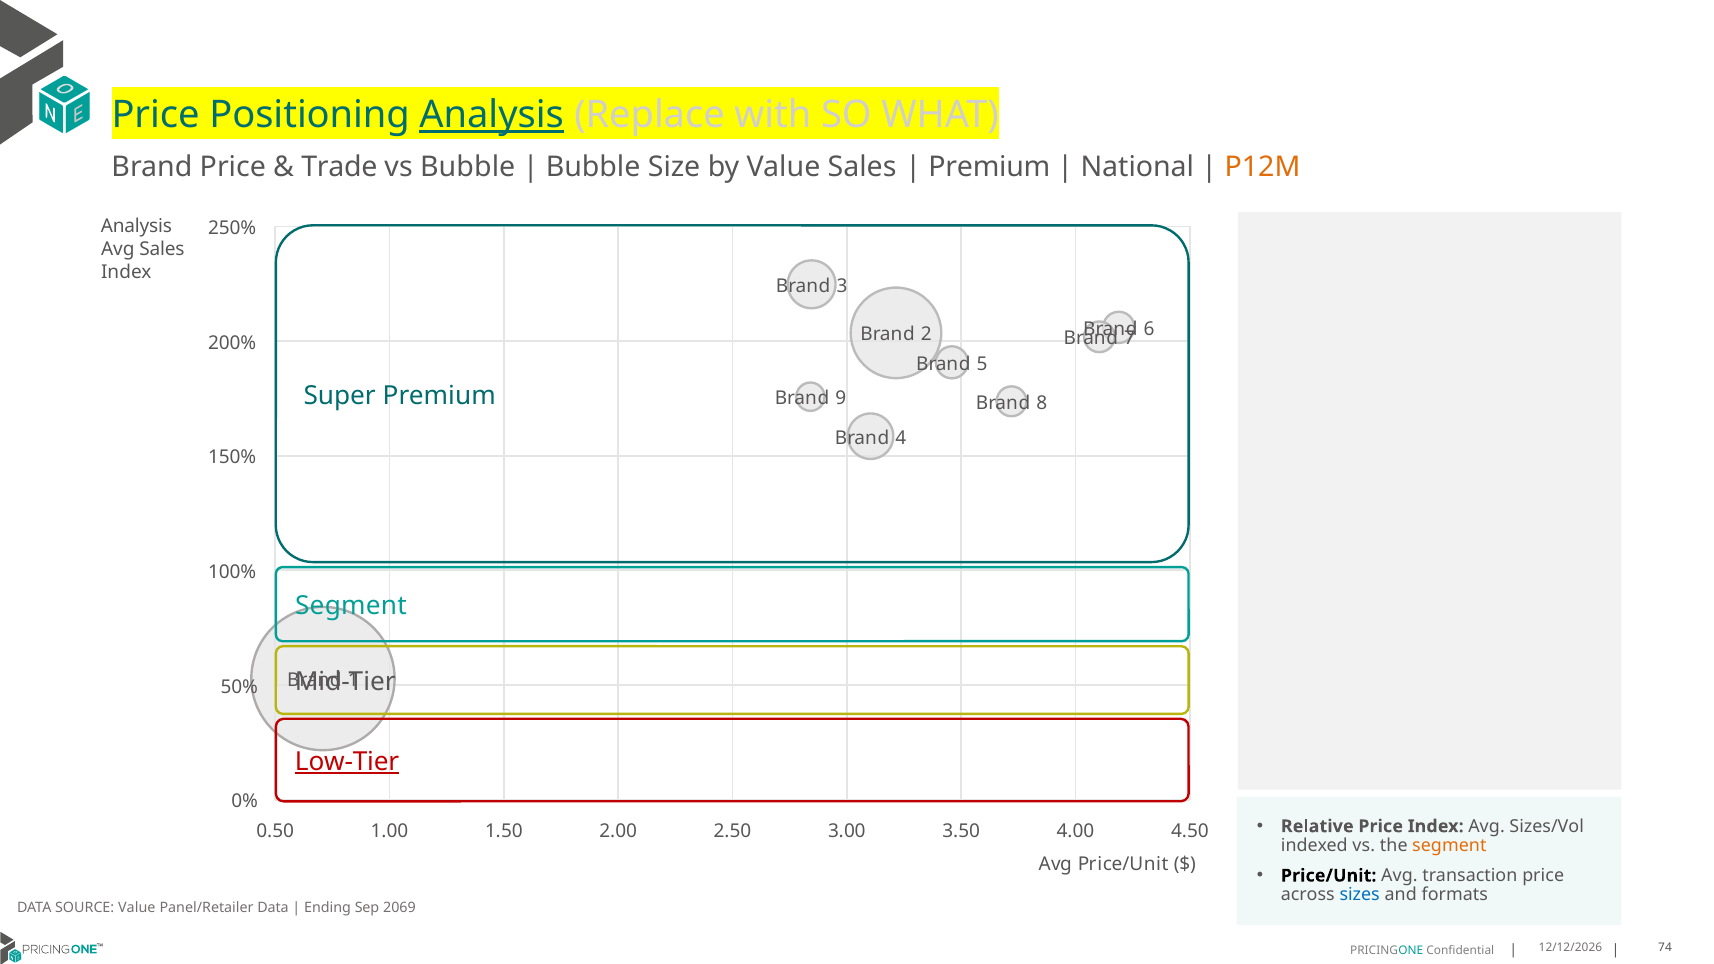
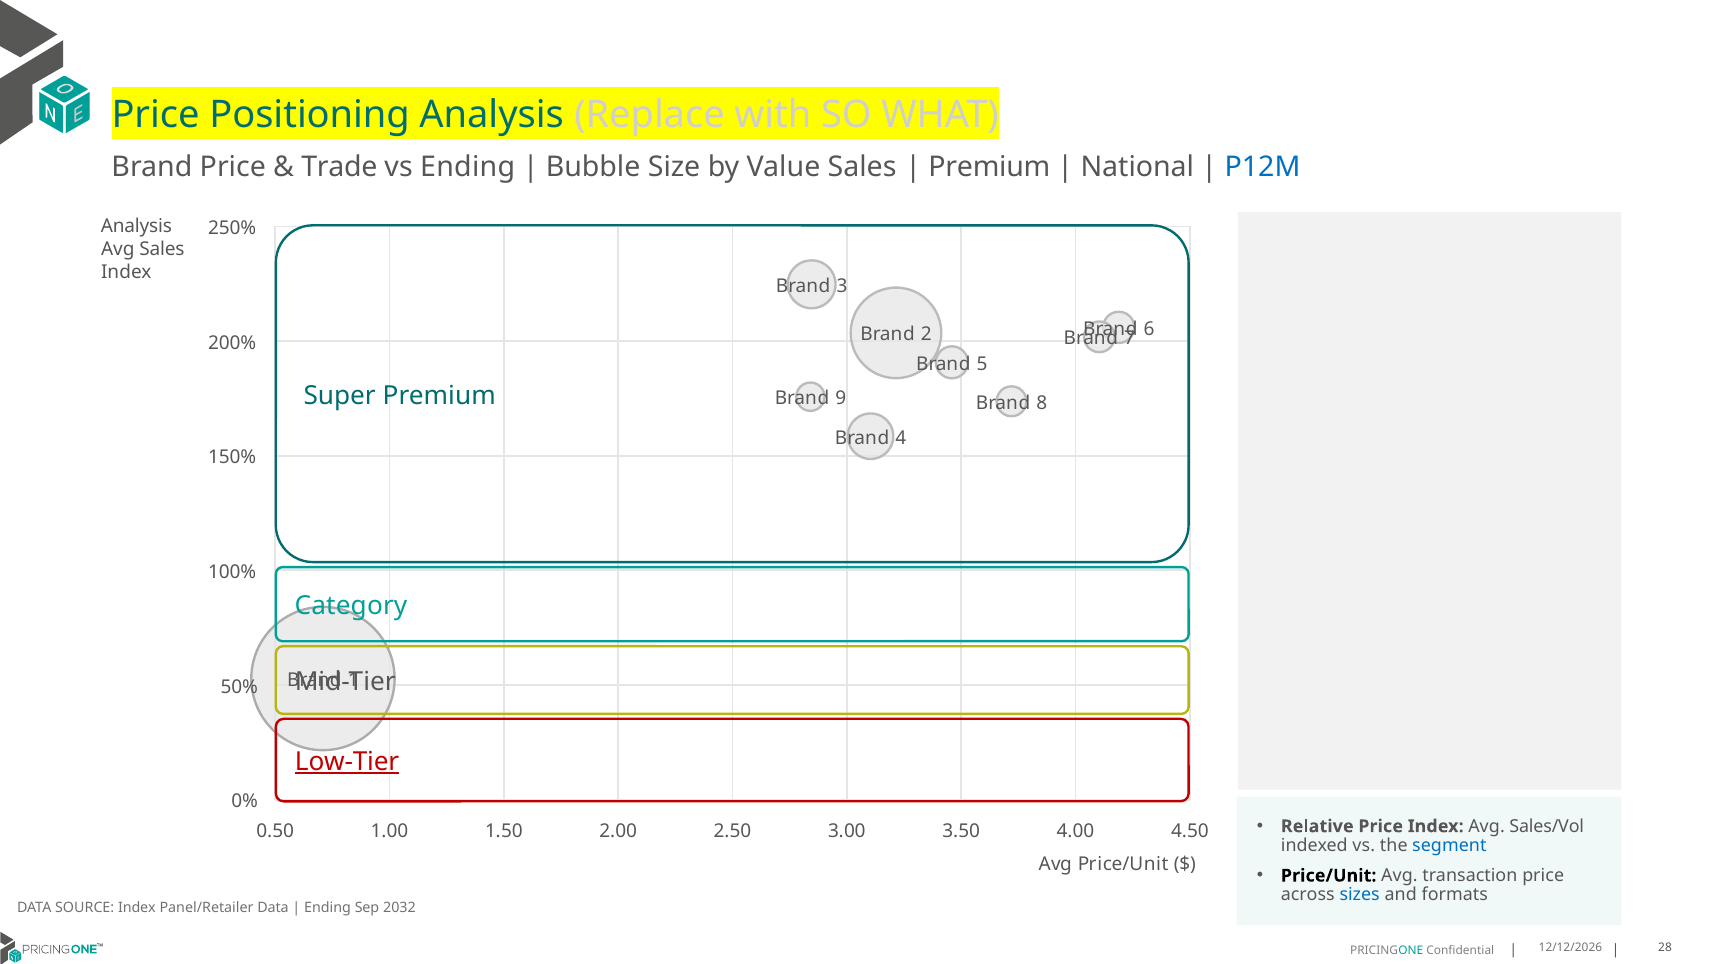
Analysis underline: present -> none (492, 115)
vs Bubble: Bubble -> Ending (468, 167)
P12M colour: orange -> blue (1262, 167)
Segment: Segment -> Category (351, 606)
Sizes/Vol: Sizes/Vol -> Sales/Vol (1547, 826)
segment colour: orange -> blue (1449, 846)
SOURCE Value: Value -> Index (137, 908)
2069: 2069 -> 2032 (399, 908)
74: 74 -> 28 (1665, 948)
